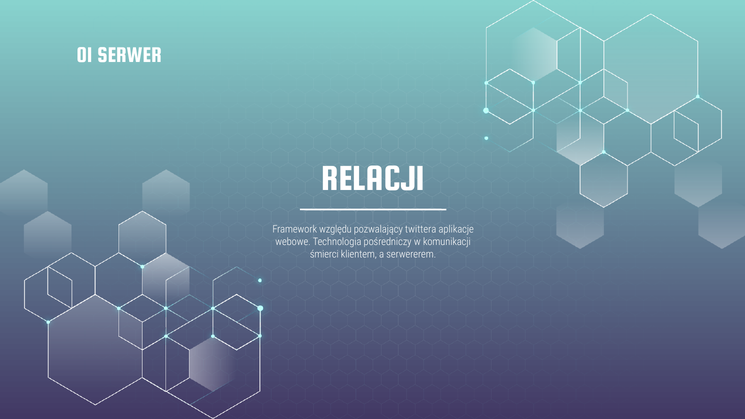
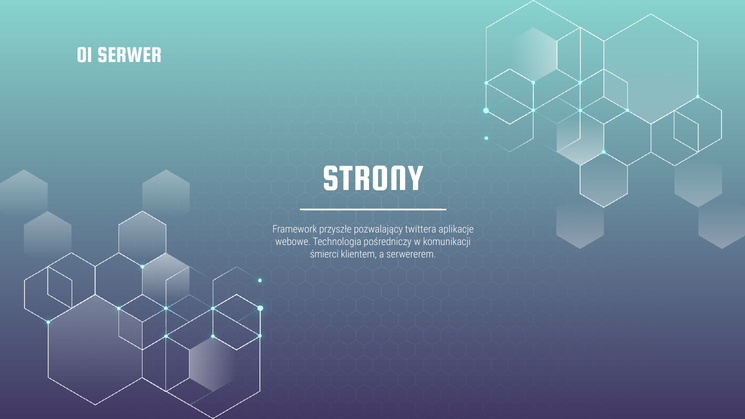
RELACJI: RELACJI -> STRONY (373, 178)
względu: względu -> przyszłe (335, 230)
